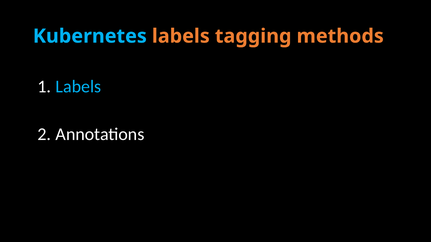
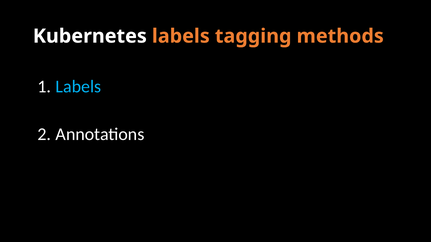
Kubernetes colour: light blue -> white (90, 36)
